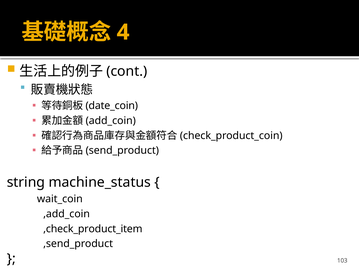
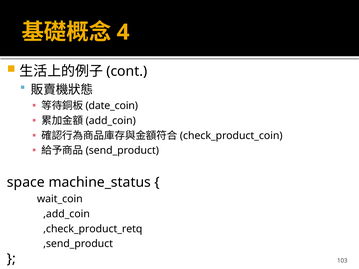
string: string -> space (26, 182)
,check_product_item: ,check_product_item -> ,check_product_retq (93, 229)
